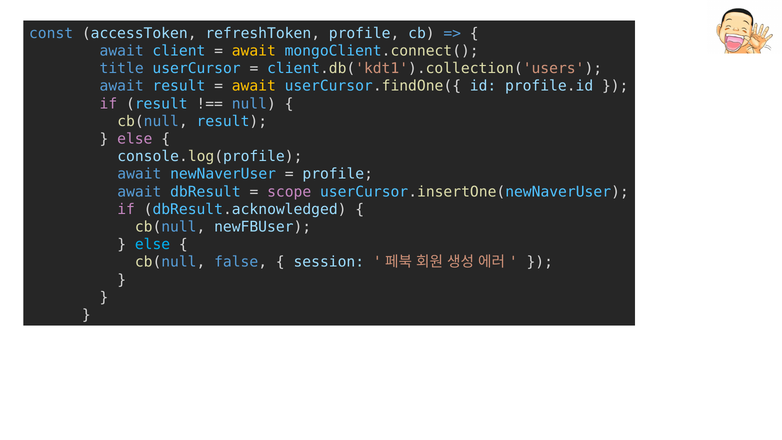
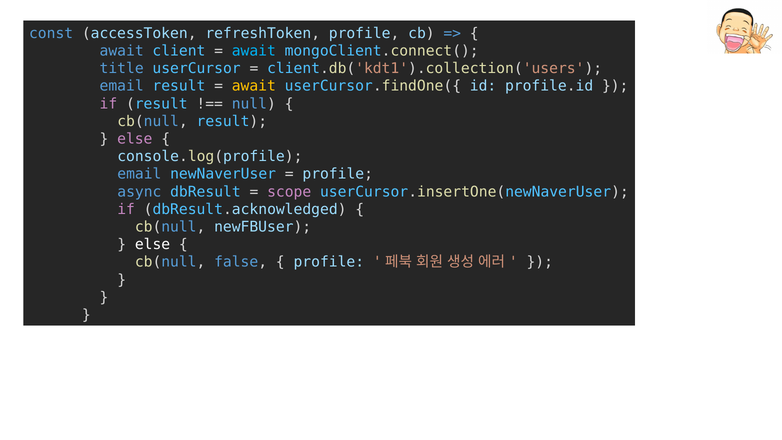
await colour: yellow -> light blue (254, 51)
await: await -> email (122, 86)
await: await -> email (139, 174)
await: await -> async (139, 192)
else colour: light blue -> white (153, 244)
session: session -> profile (329, 262)
